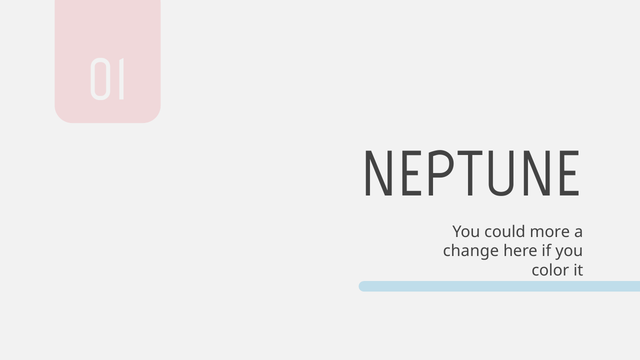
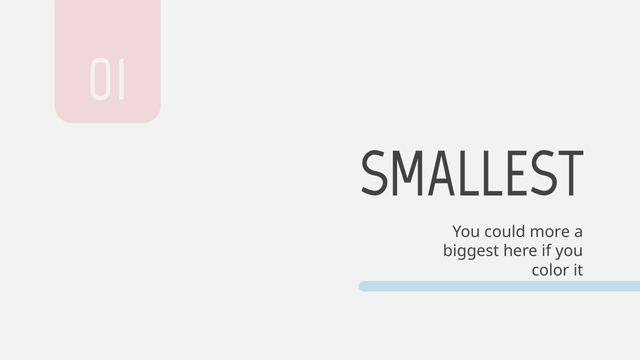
NEPTUNE: NEPTUNE -> SMALLEST (472, 174)
change: change -> biggest (471, 251)
